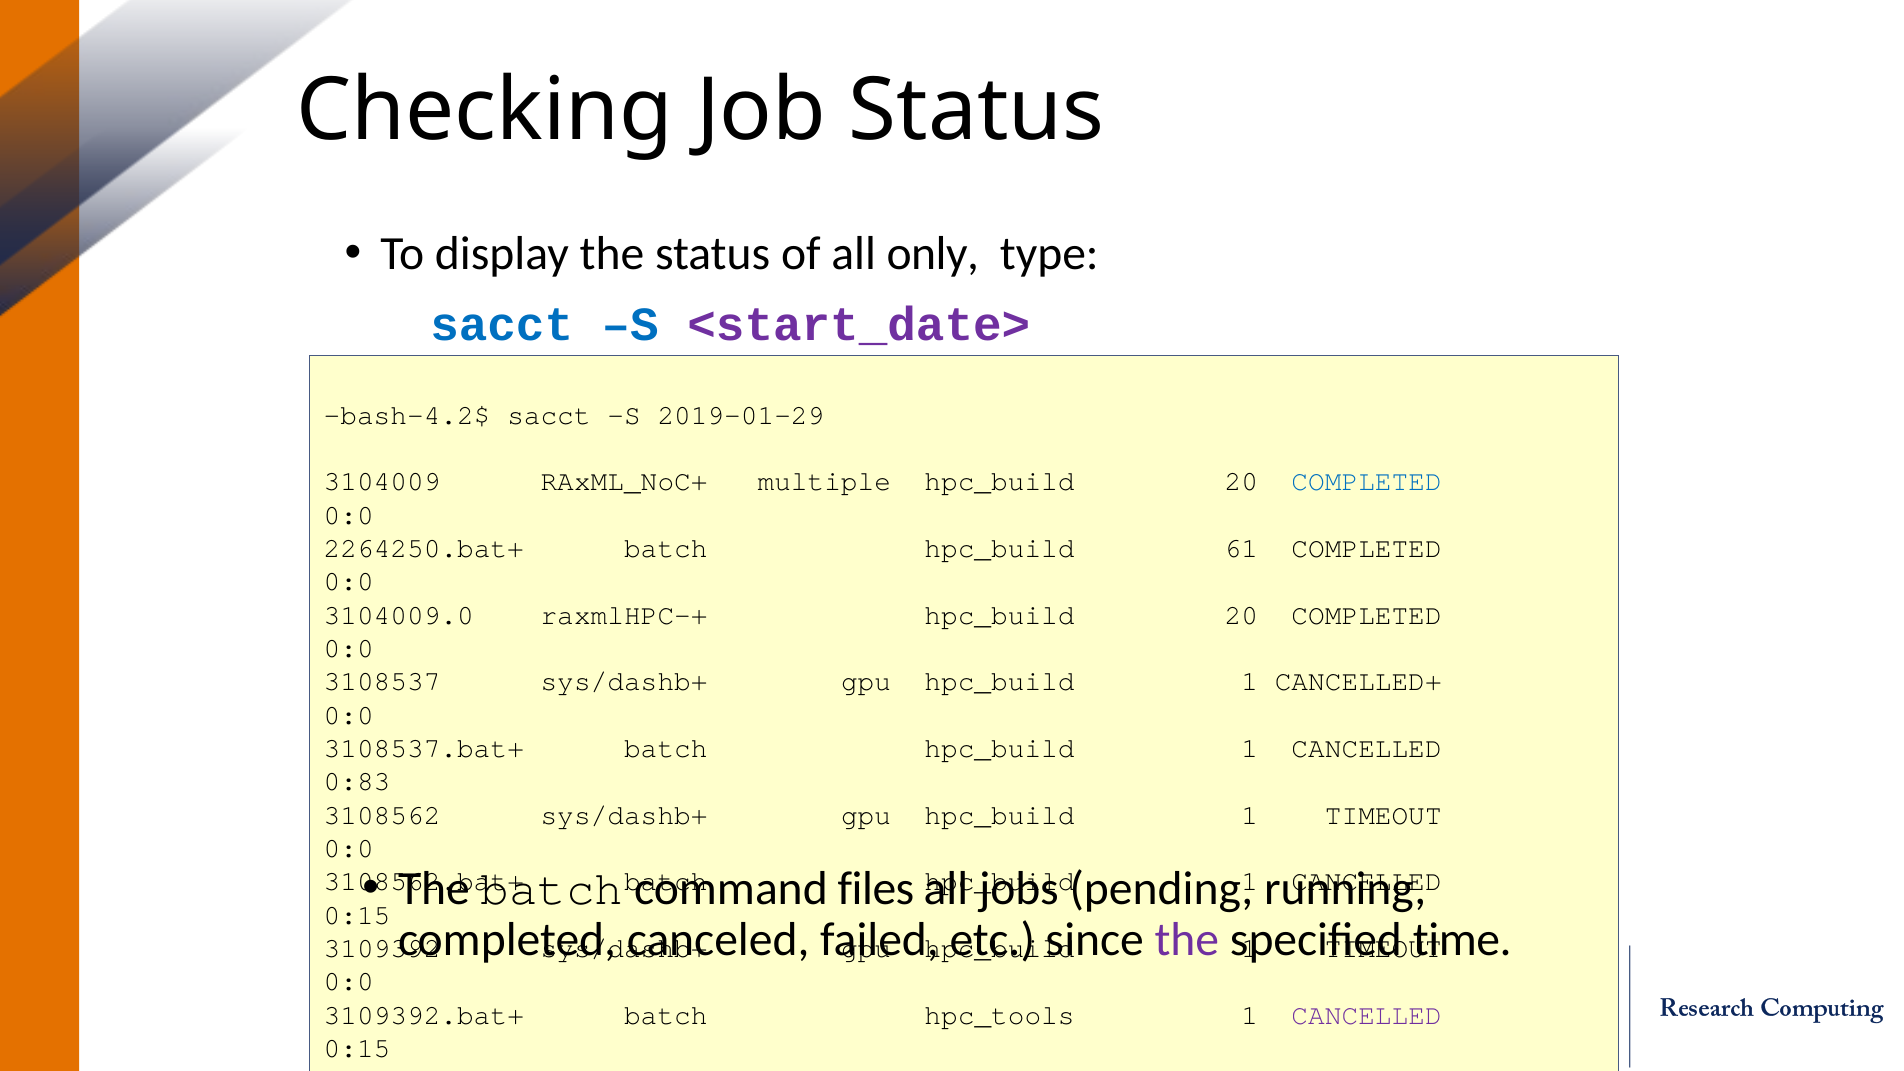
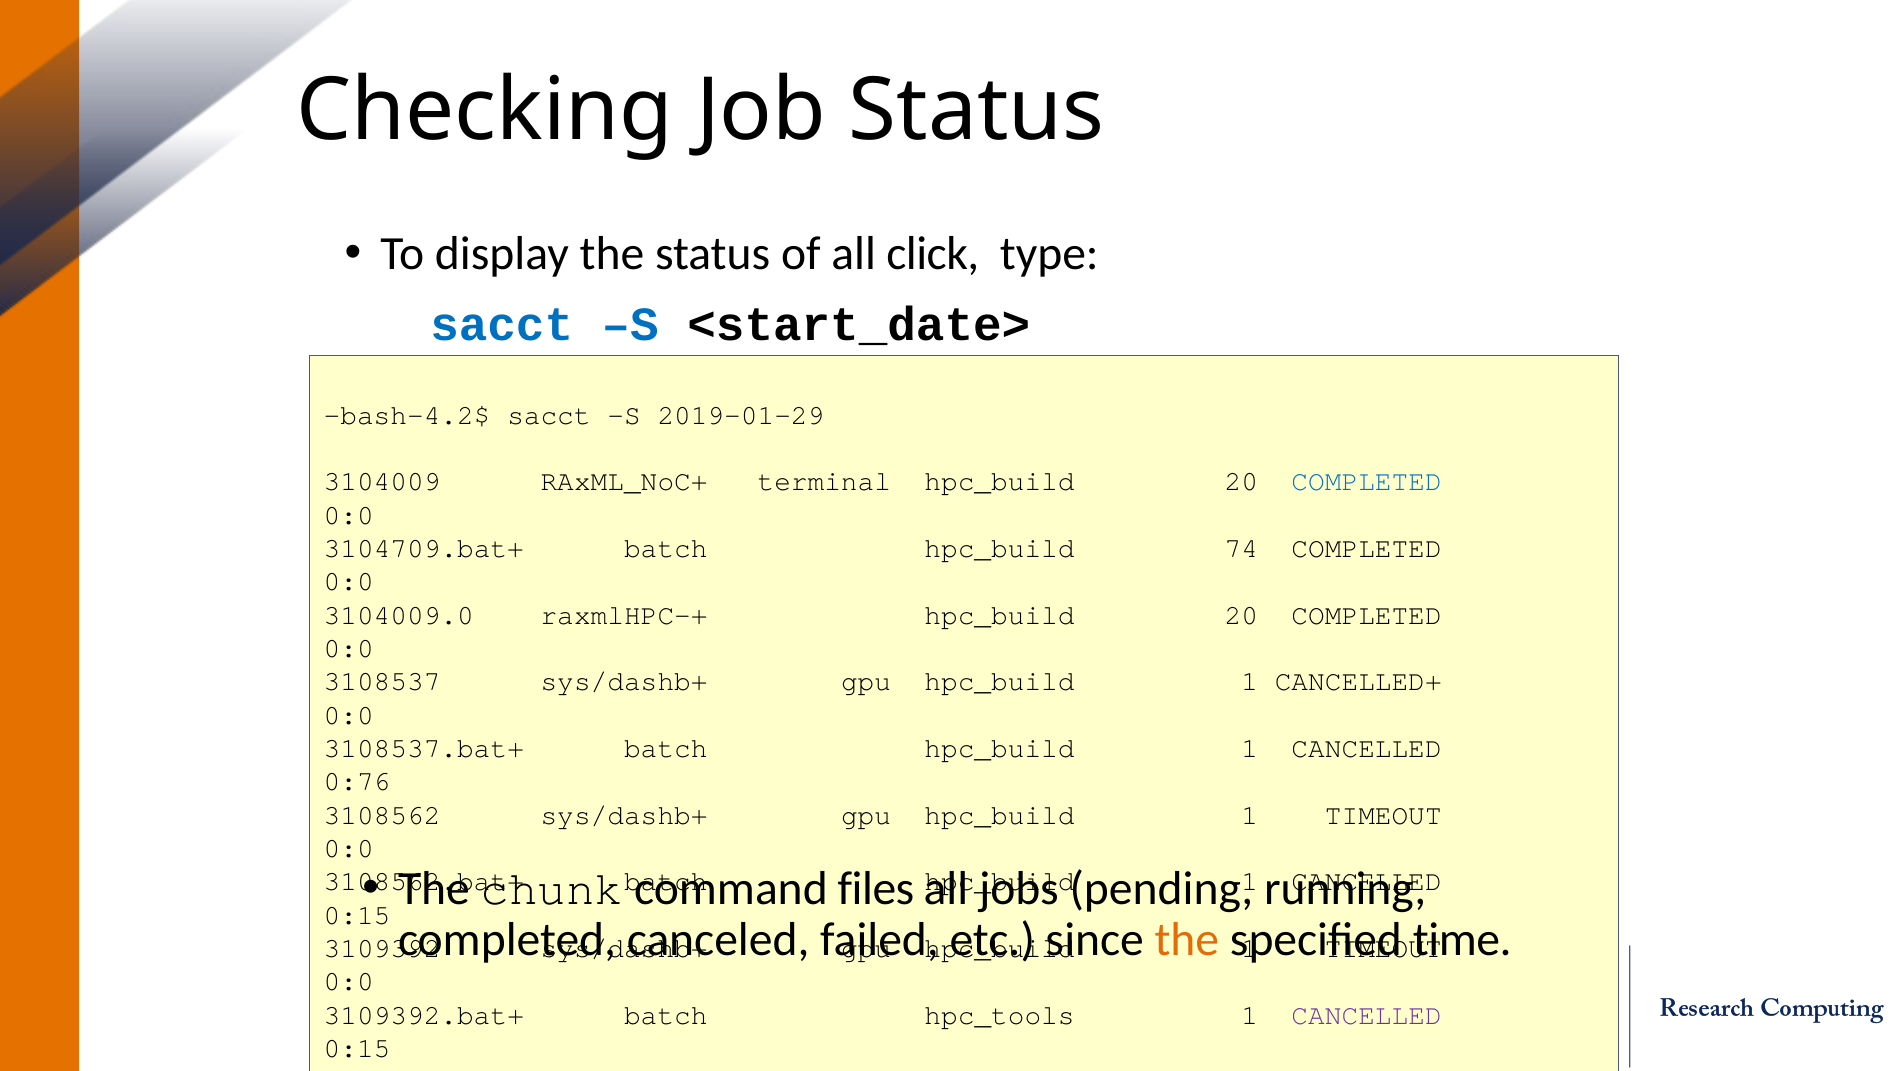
only: only -> click (933, 254)
<start_date> colour: purple -> black (859, 325)
multiple: multiple -> terminal (824, 482)
2264250.bat+: 2264250.bat+ -> 3104709.bat+ (424, 548)
61: 61 -> 74 (1241, 548)
0:83: 0:83 -> 0:76 (357, 782)
batch: batch -> chunk (552, 888)
the colour: purple -> orange (1187, 940)
